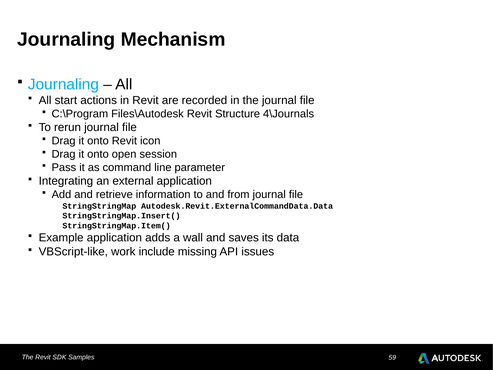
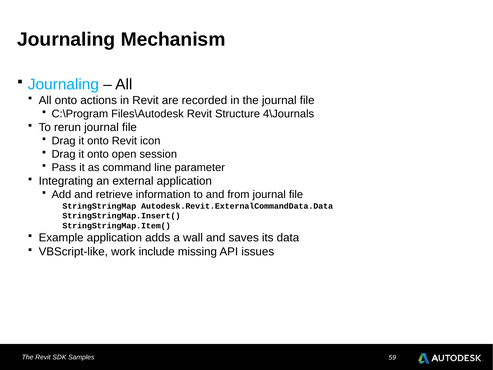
All start: start -> onto (66, 100)
